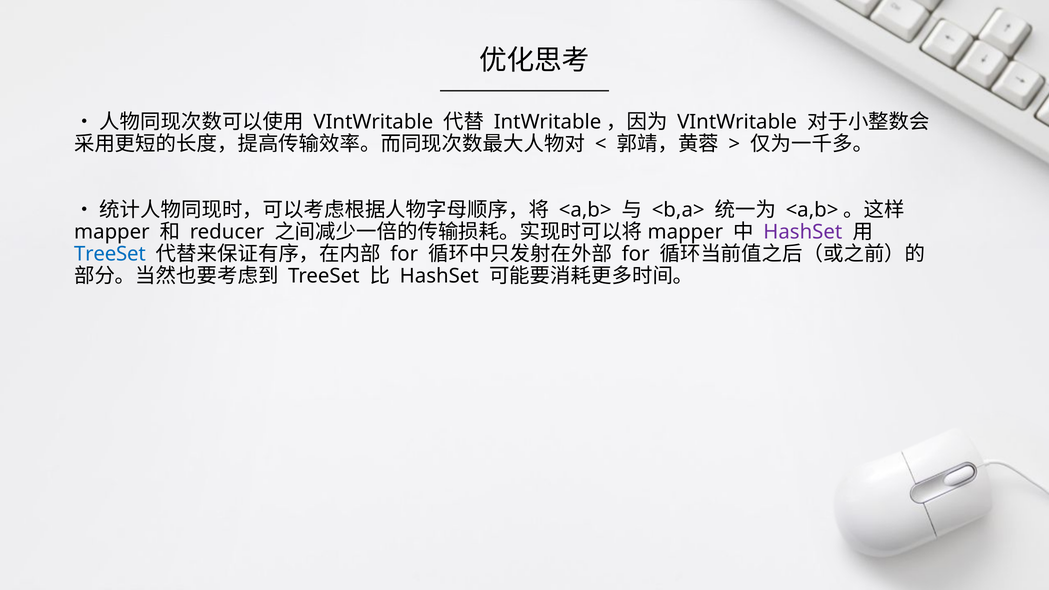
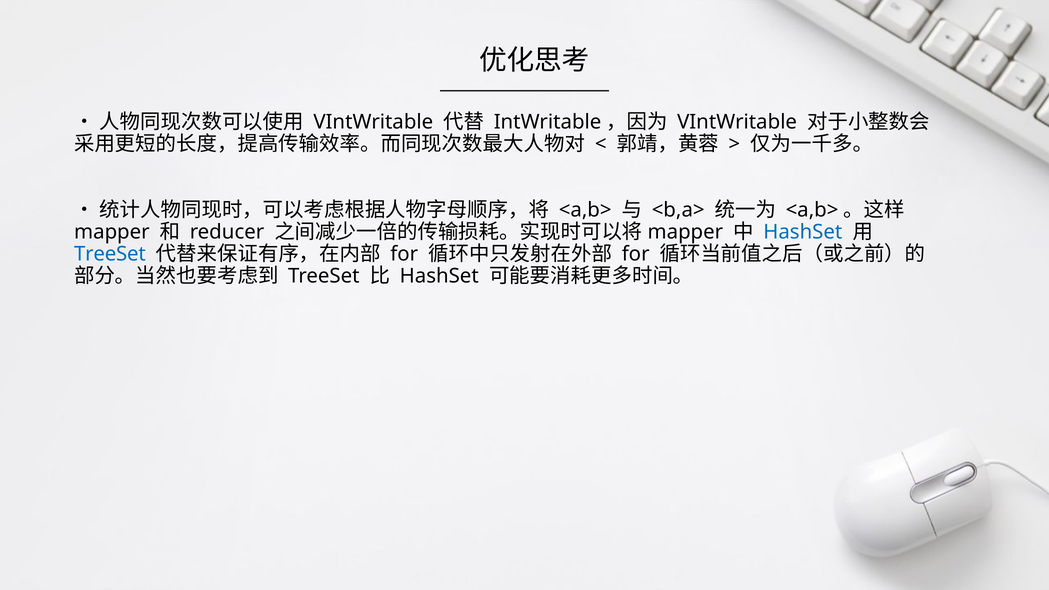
HashSet colour: purple -> blue (803, 232)
